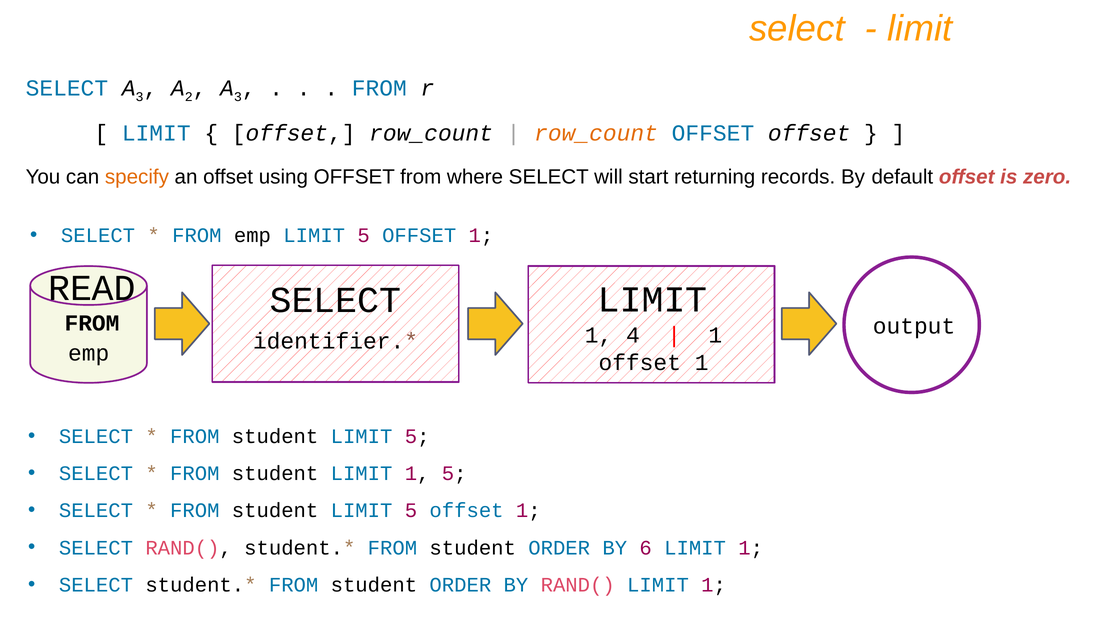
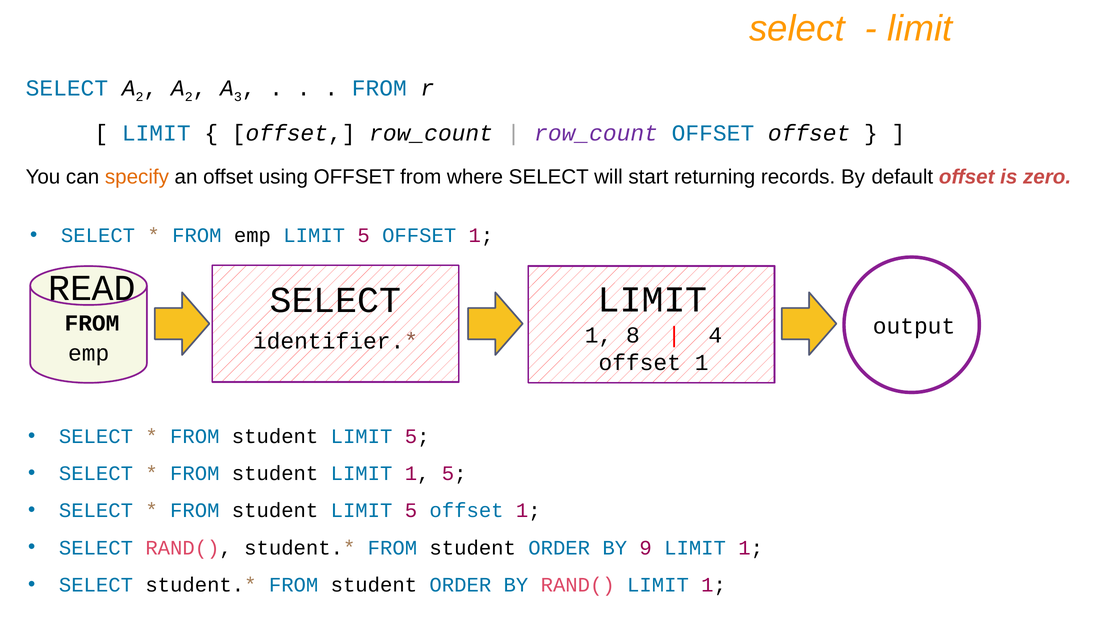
3: 3 -> 2 (140, 97)
row_count colour: orange -> purple (596, 133)
4: 4 -> 8 (633, 335)
1: 1 -> 4 (715, 335)
6: 6 -> 9 (646, 547)
